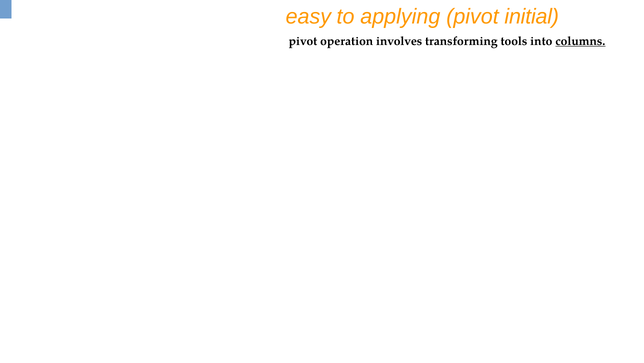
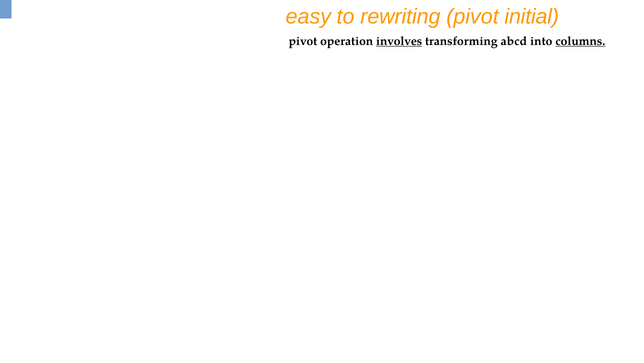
applying: applying -> rewriting (400, 17)
involves underline: none -> present (399, 41)
tools: tools -> abcd (514, 41)
